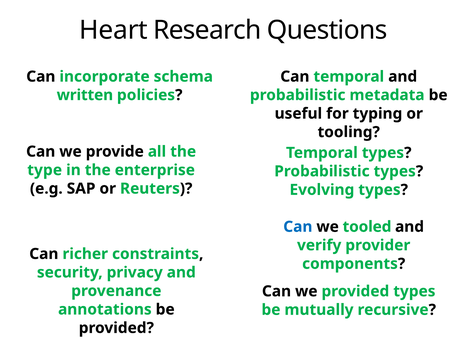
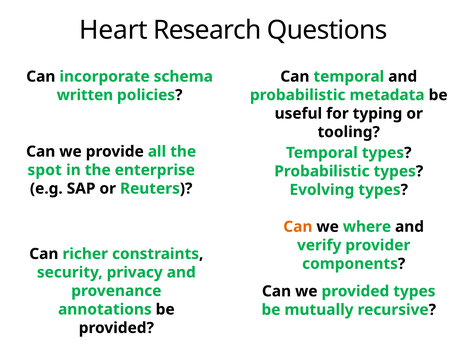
type: type -> spot (45, 170)
Can colour: blue -> orange (298, 227)
tooled: tooled -> where (367, 227)
